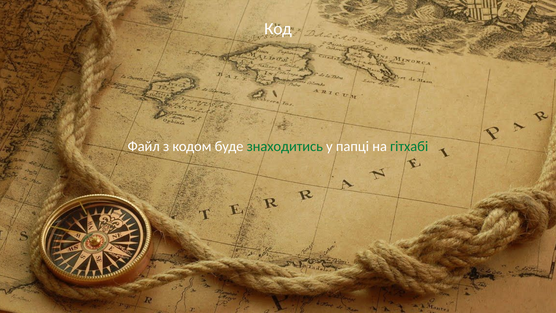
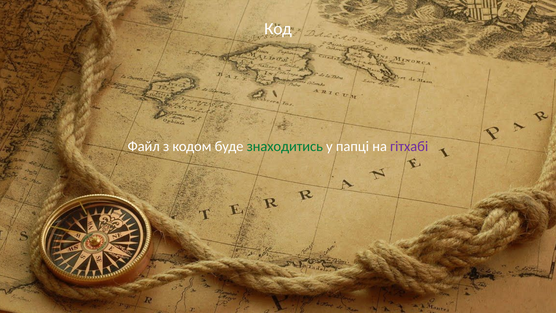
гітхабі colour: green -> purple (409, 146)
